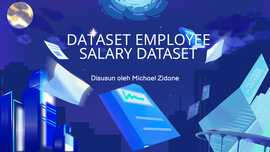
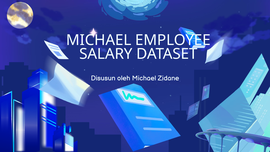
DATASET: DATASET -> MICHAEL (99, 40)
